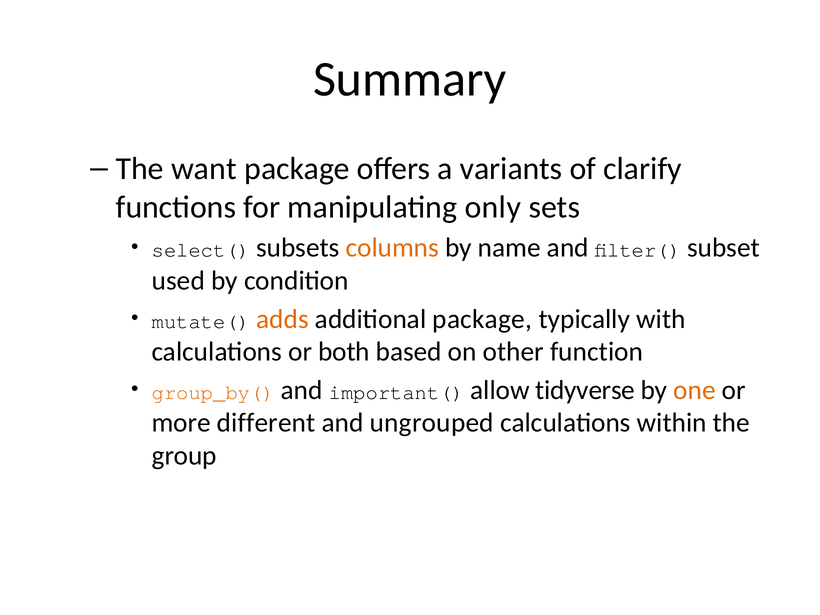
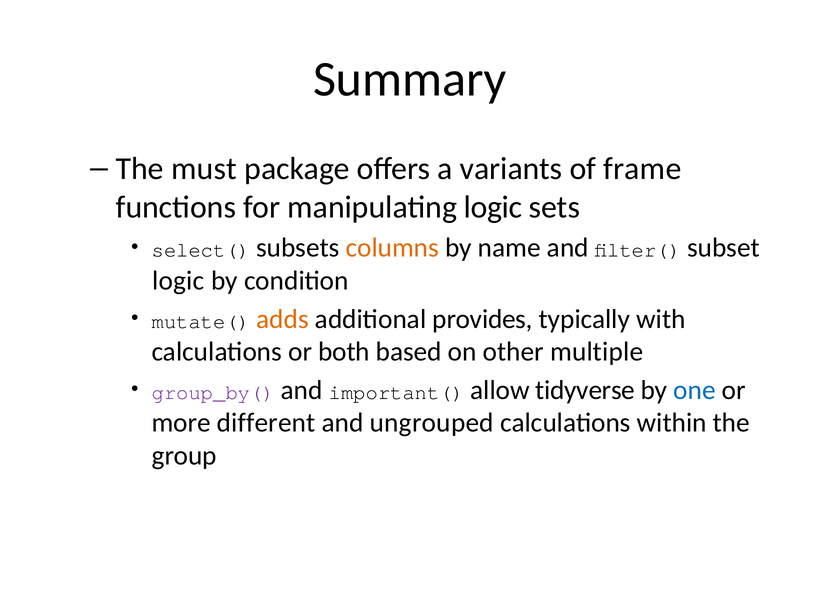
want: want -> must (204, 169)
clarify: clarify -> frame (642, 169)
manipulating only: only -> logic (493, 207)
used: used -> logic (178, 281)
additional package: package -> provides (483, 319)
function: function -> multiple (597, 352)
group_by( colour: orange -> purple (213, 392)
one colour: orange -> blue (695, 390)
